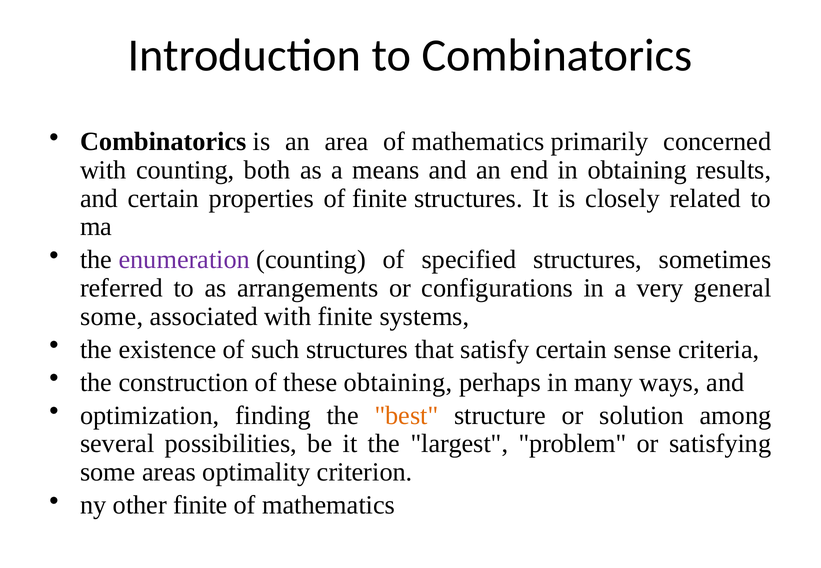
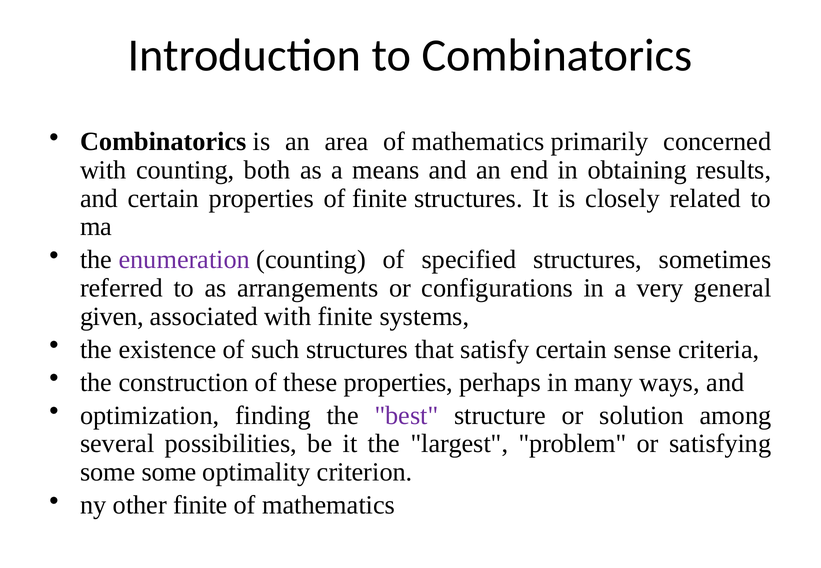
some: some -> given (112, 317)
these obtaining: obtaining -> properties (398, 383)
best colour: orange -> purple (406, 416)
some areas: areas -> some (169, 472)
